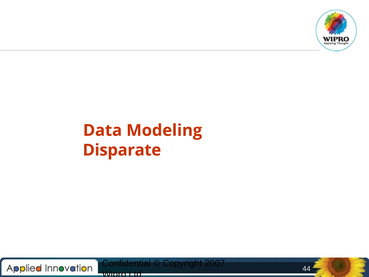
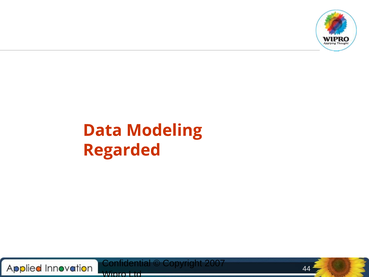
Disparate: Disparate -> Regarded (122, 150)
